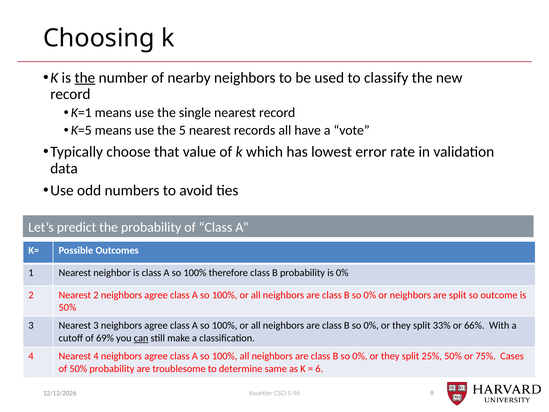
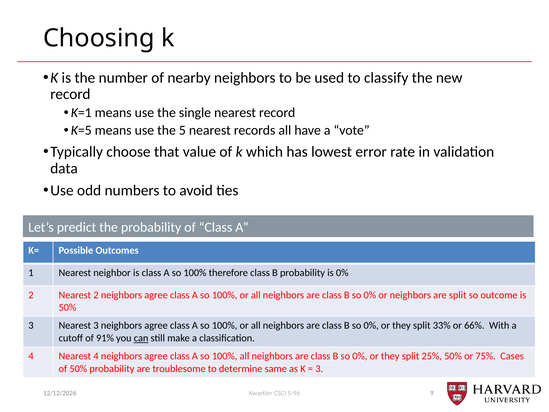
the underline: present -> none (85, 78)
69%: 69% -> 91% (105, 338)
6: 6 -> 3 (319, 368)
